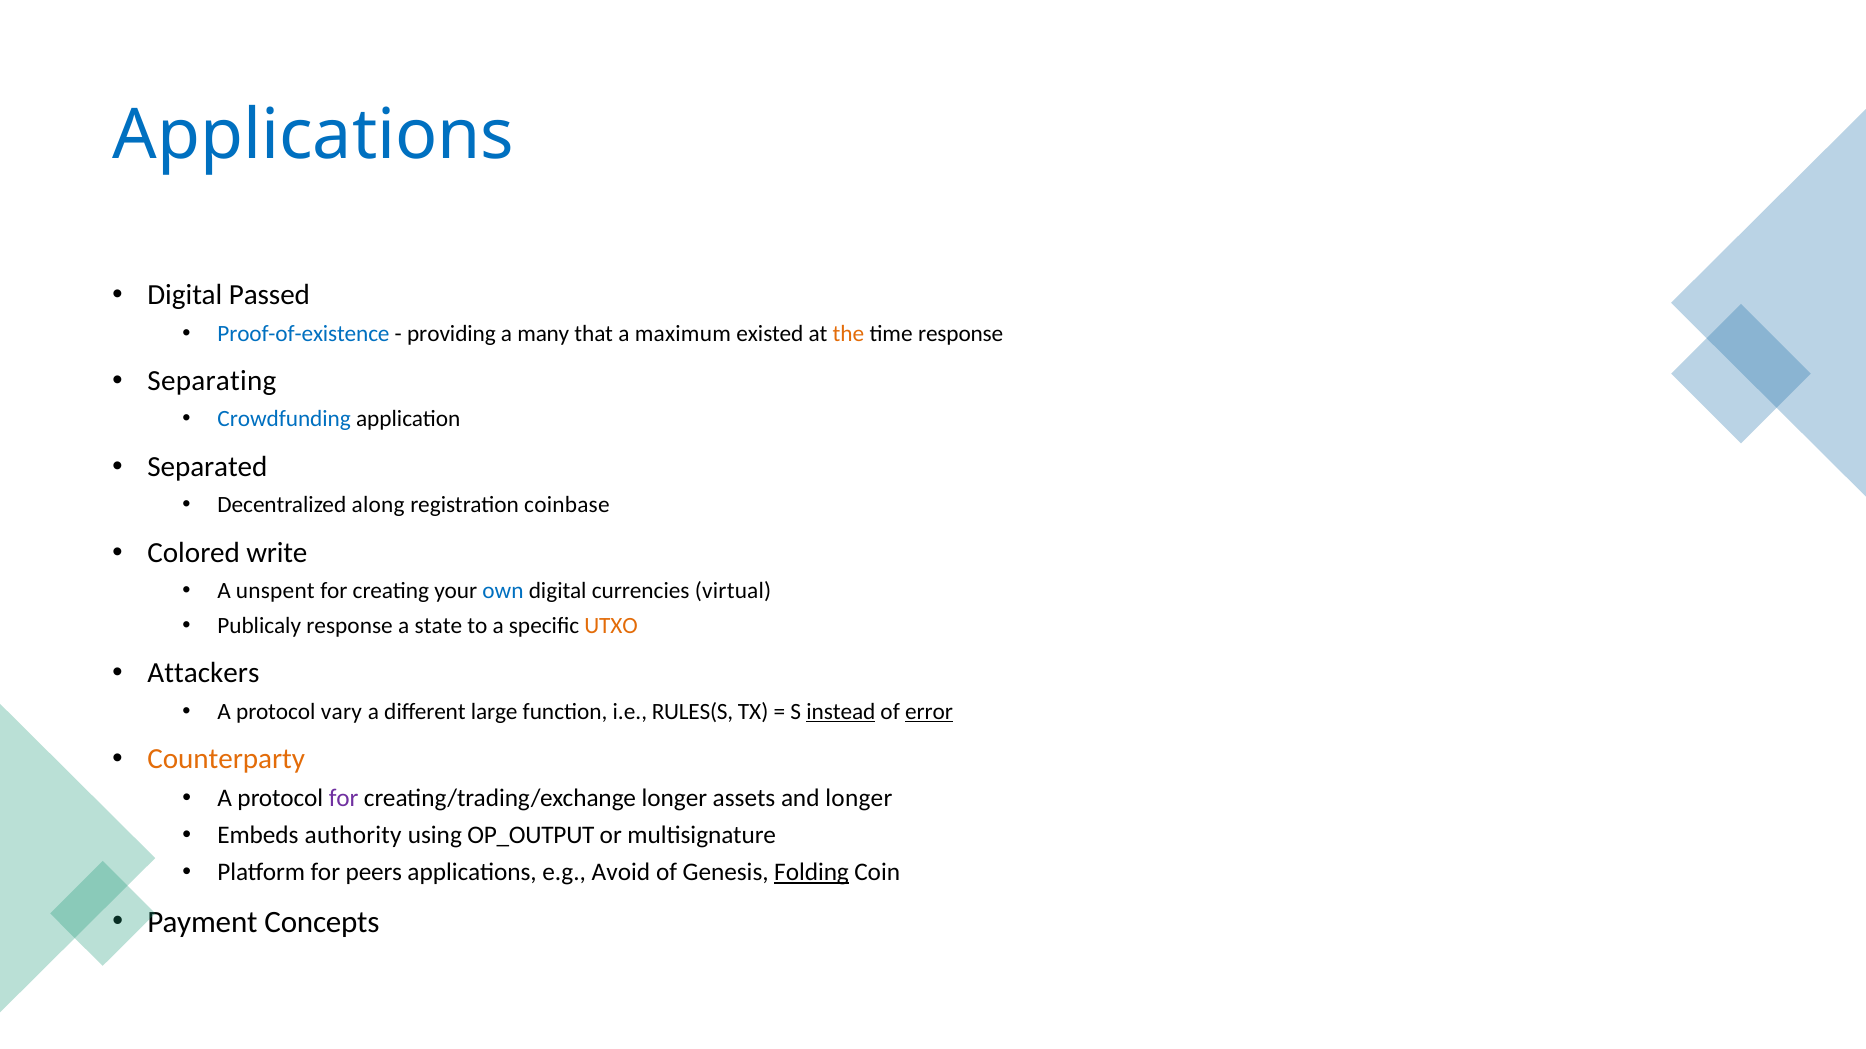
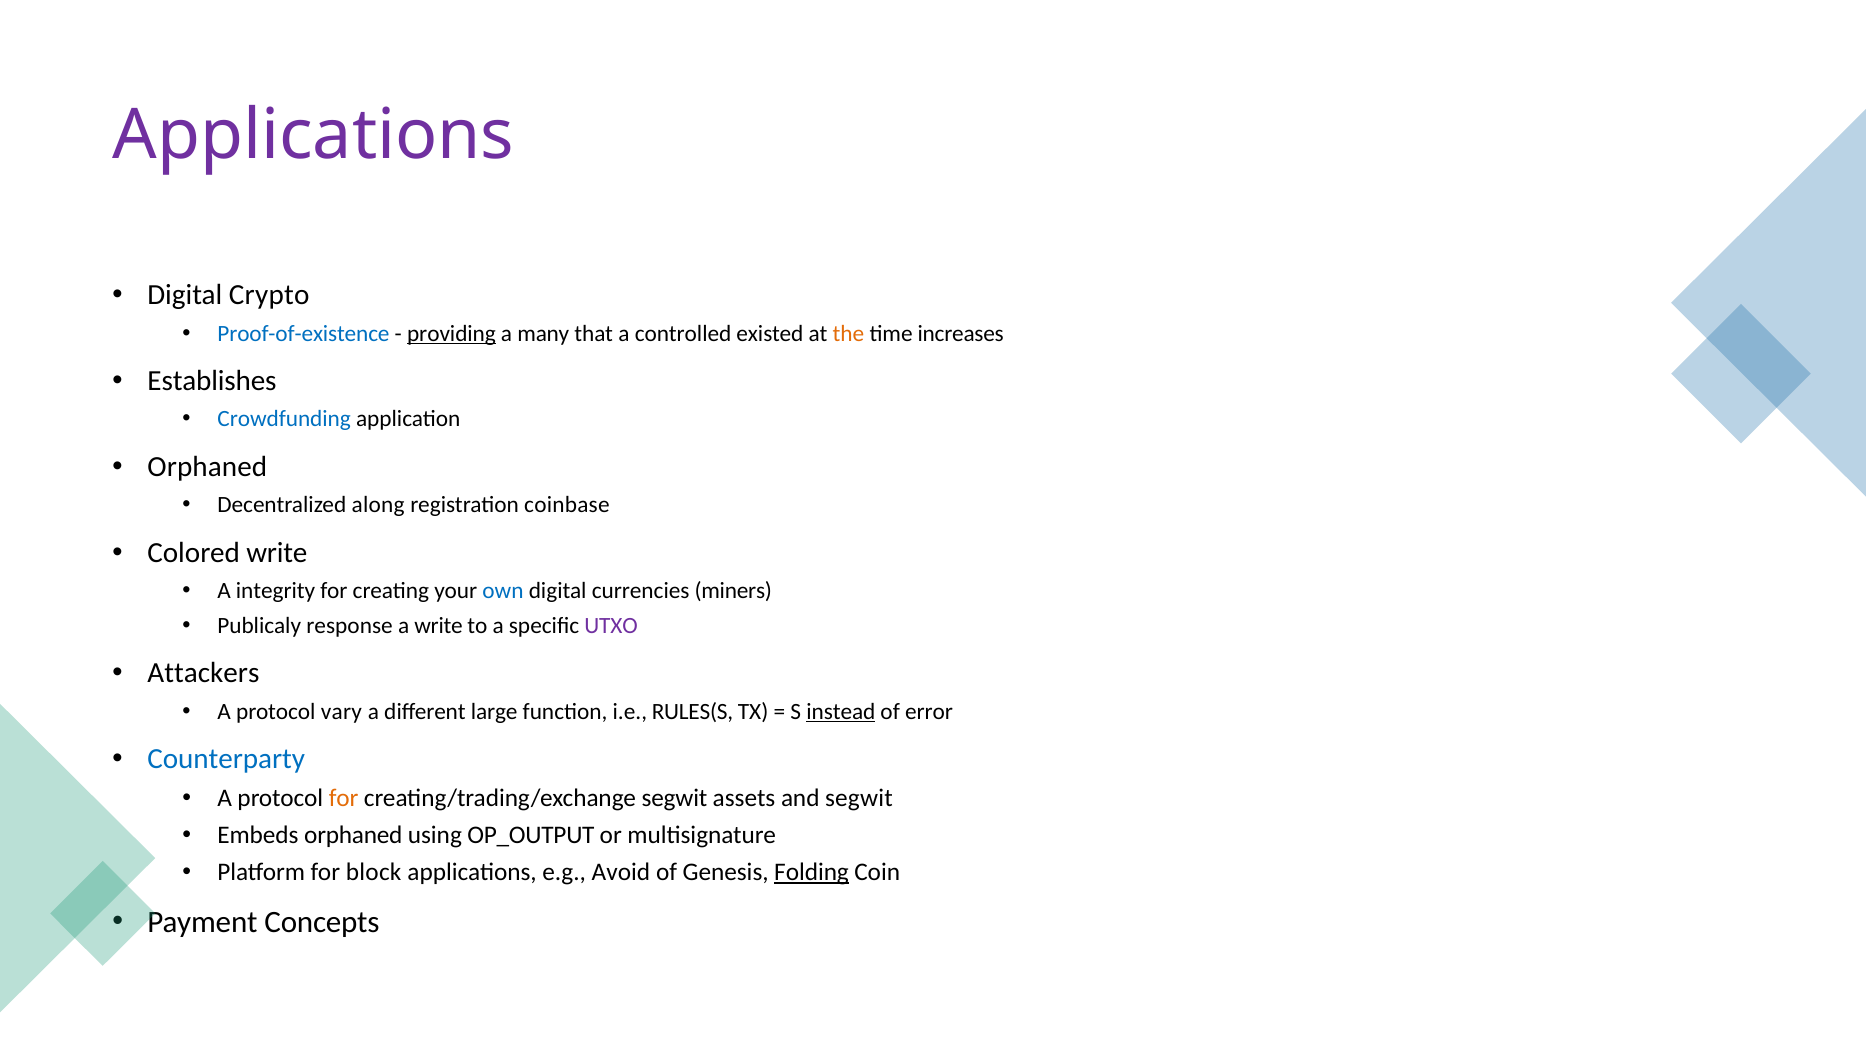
Applications colour: blue -> purple (313, 136)
Passed: Passed -> Crypto (269, 295)
providing underline: none -> present (451, 334)
maximum: maximum -> controlled (683, 334)
time response: response -> increases (961, 334)
Separating: Separating -> Establishes (212, 381)
Separated: Separated -> Orphaned (207, 467)
unspent: unspent -> integrity (275, 591)
virtual: virtual -> miners (733, 591)
a state: state -> write (439, 626)
UTXO colour: orange -> purple (611, 626)
error underline: present -> none (929, 712)
Counterparty colour: orange -> blue (226, 760)
for colour: purple -> orange (344, 799)
creating/trading/exchange longer: longer -> segwit (674, 799)
and longer: longer -> segwit (859, 799)
Embeds authority: authority -> orphaned (353, 836)
peers: peers -> block (374, 873)
